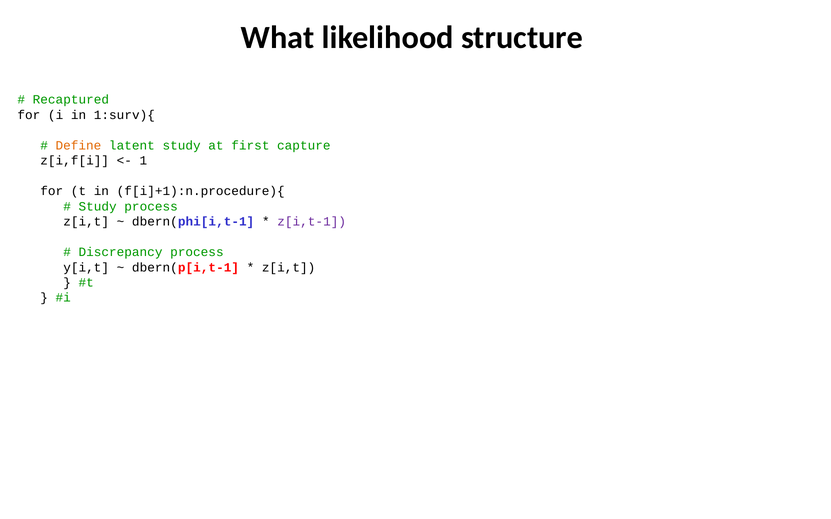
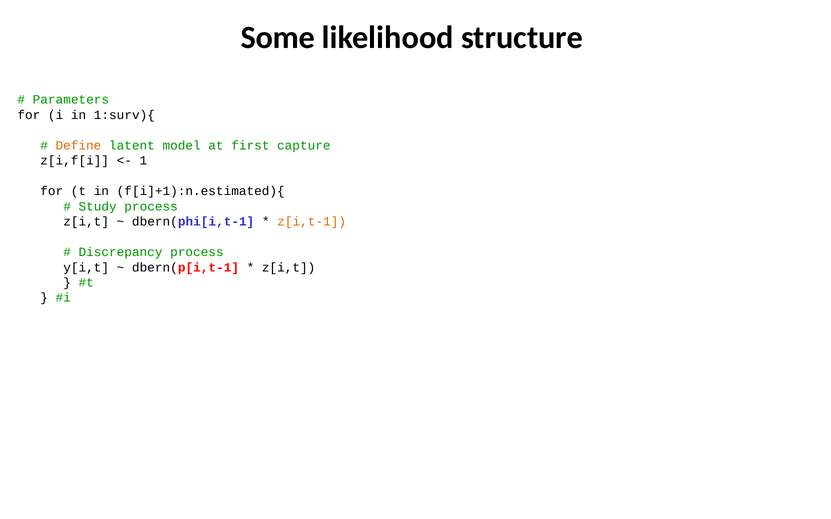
What: What -> Some (278, 37)
Recaptured: Recaptured -> Parameters (71, 100)
latent study: study -> model (182, 146)
f[i]+1):n.procedure){: f[i]+1):n.procedure){ -> f[i]+1):n.estimated){ (201, 191)
z[i,t-1 colour: purple -> orange (312, 222)
